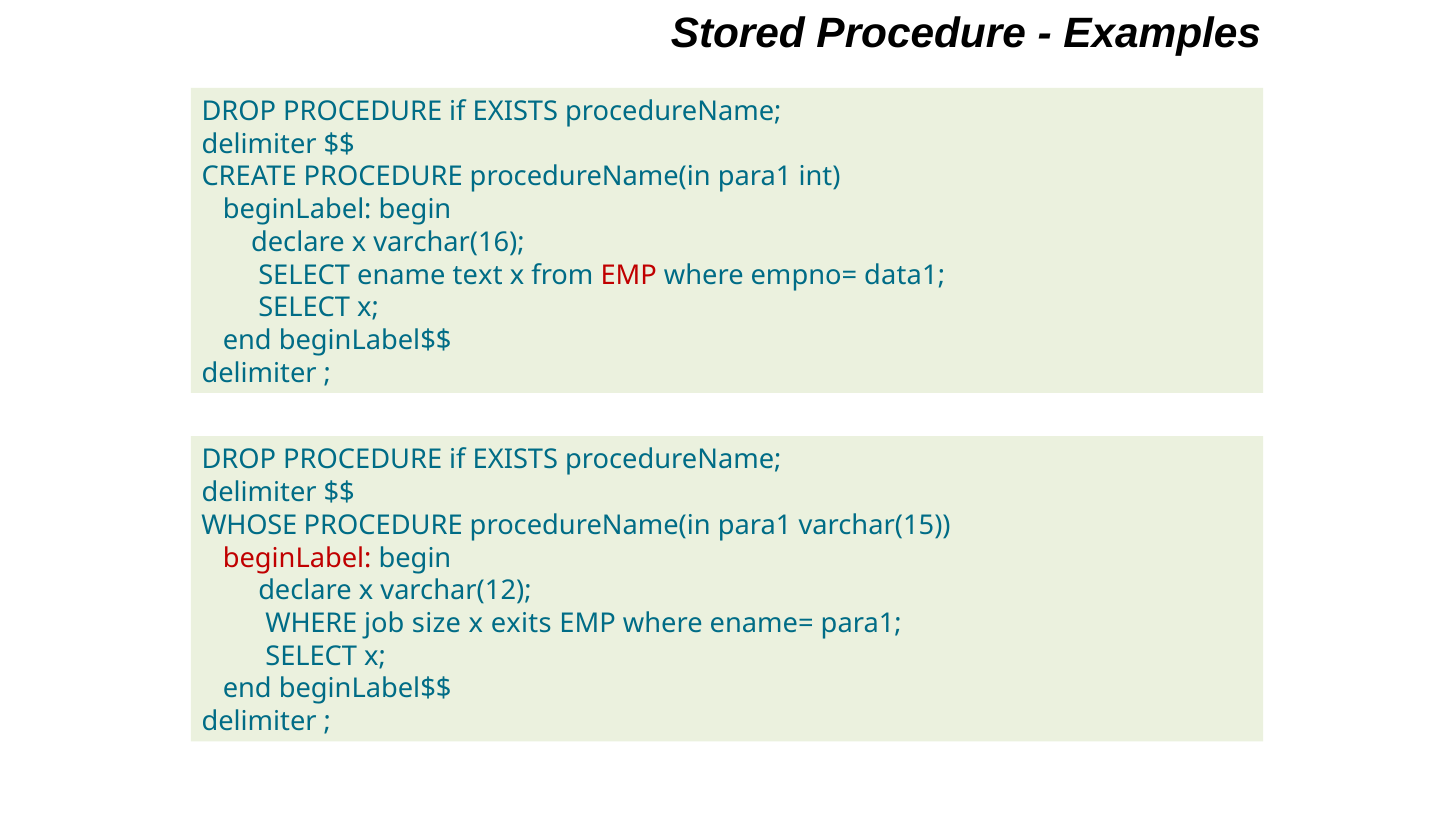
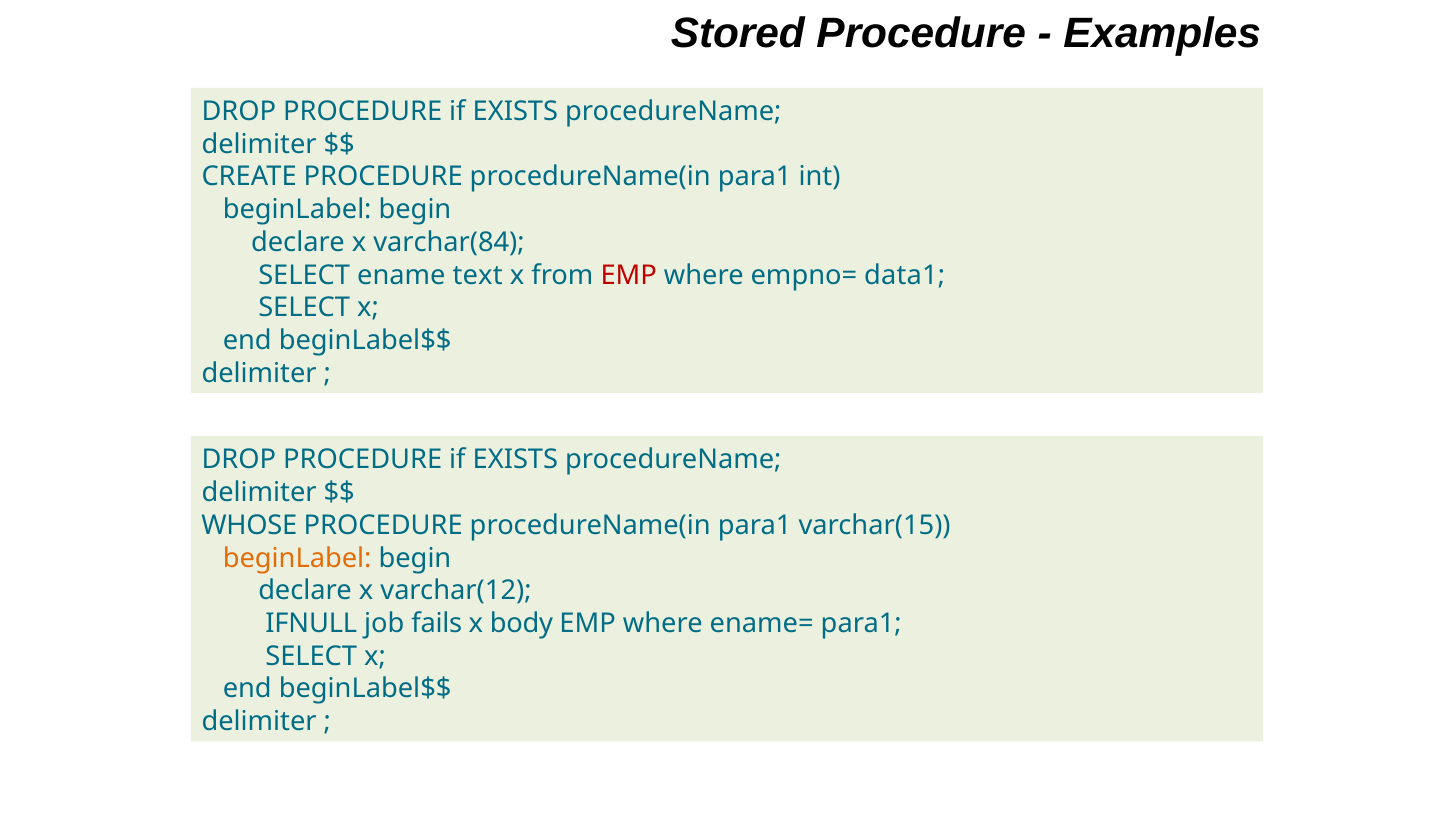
varchar(16: varchar(16 -> varchar(84 (449, 242)
beginLabel colour: red -> orange (297, 558)
WHERE: WHERE -> IFNULL (311, 623)
size: size -> fails (437, 623)
exits: exits -> body (522, 623)
